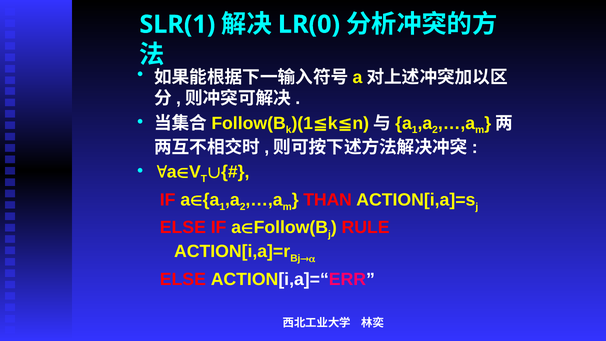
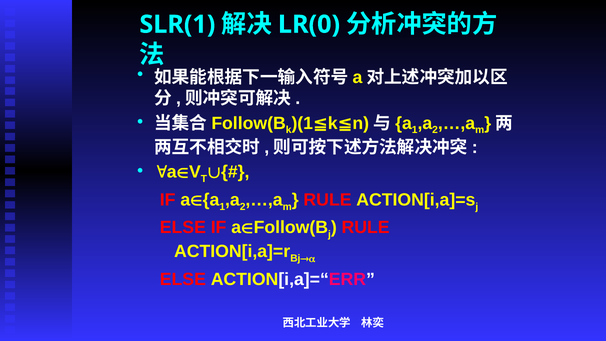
THAN: THAN -> RULE (328, 200)
